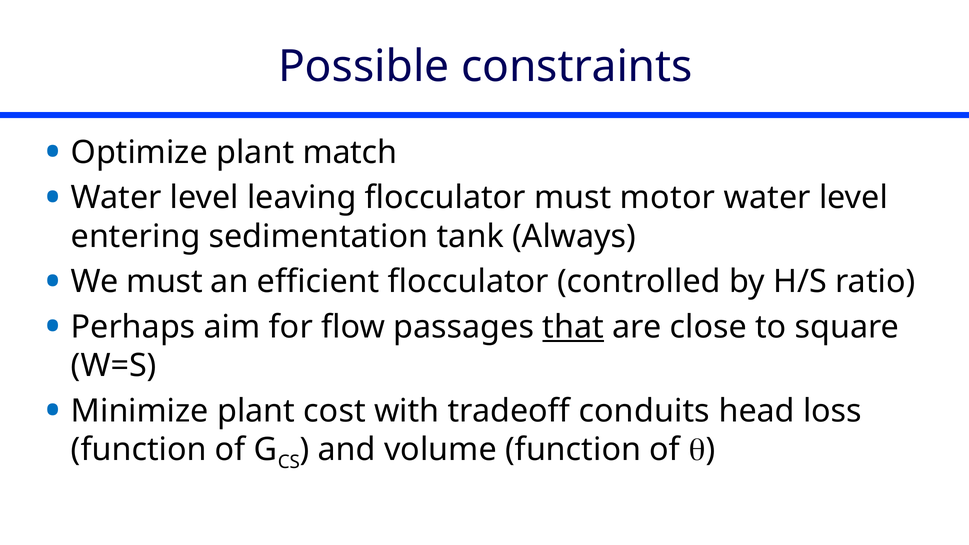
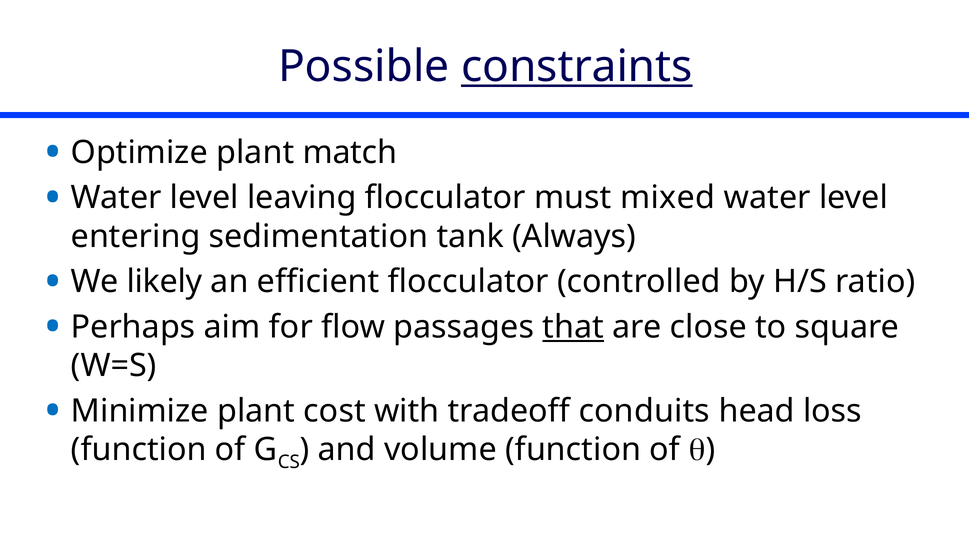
constraints underline: none -> present (577, 67)
motor: motor -> mixed (668, 198)
We must: must -> likely (165, 282)
